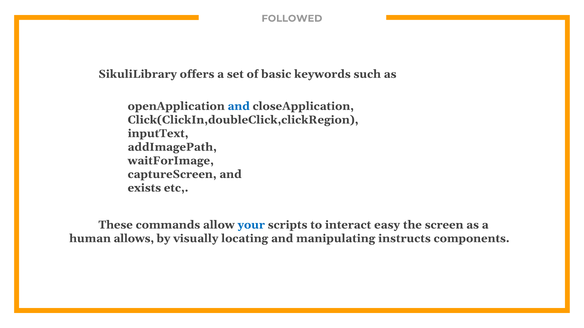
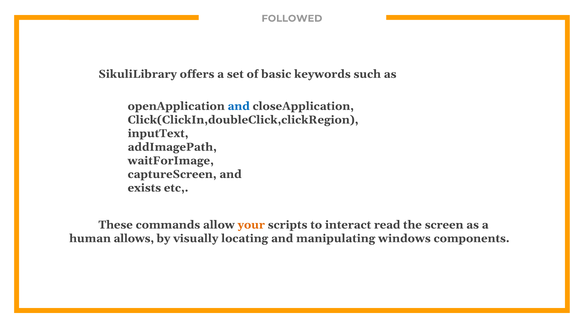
your colour: blue -> orange (251, 225)
easy: easy -> read (387, 225)
instructs: instructs -> windows (404, 239)
